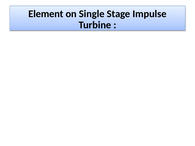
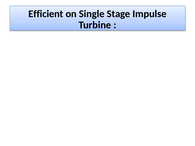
Element: Element -> Efficient (46, 14)
